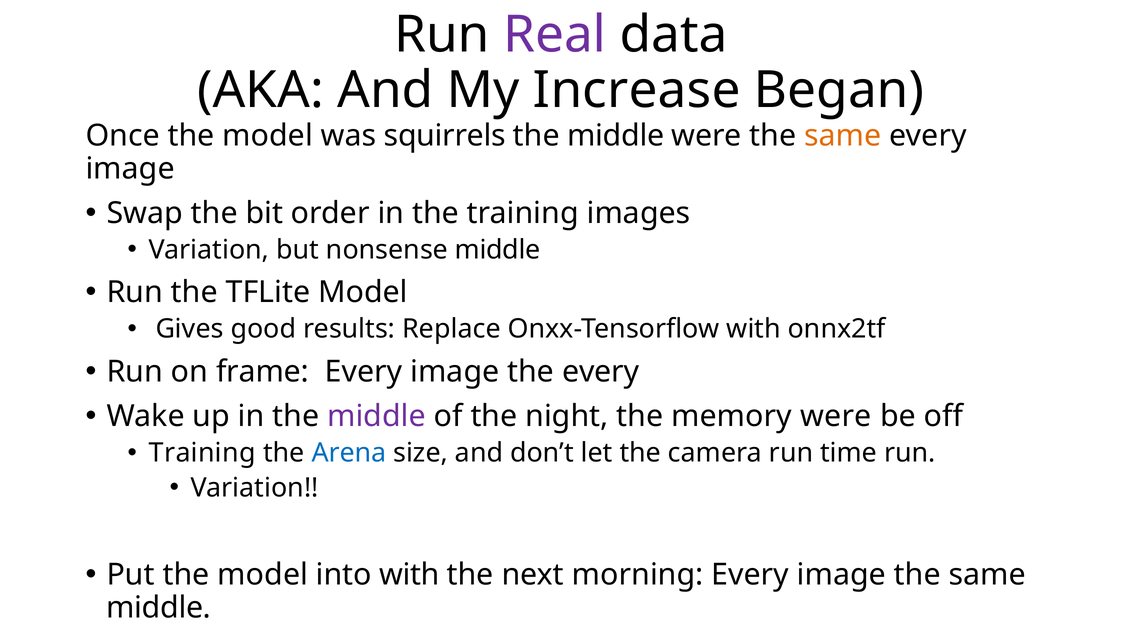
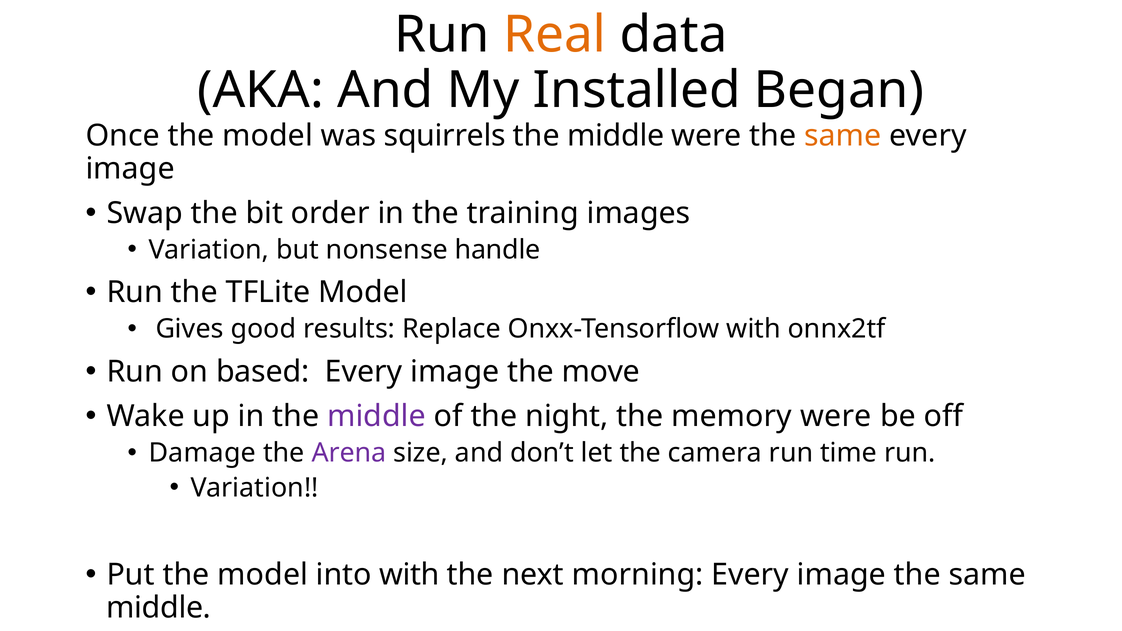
Real colour: purple -> orange (555, 35)
Increase: Increase -> Installed (637, 90)
nonsense middle: middle -> handle (498, 250)
frame: frame -> based (263, 372)
the every: every -> move (601, 372)
Training: Training -> Damage (202, 453)
Arena colour: blue -> purple (349, 453)
